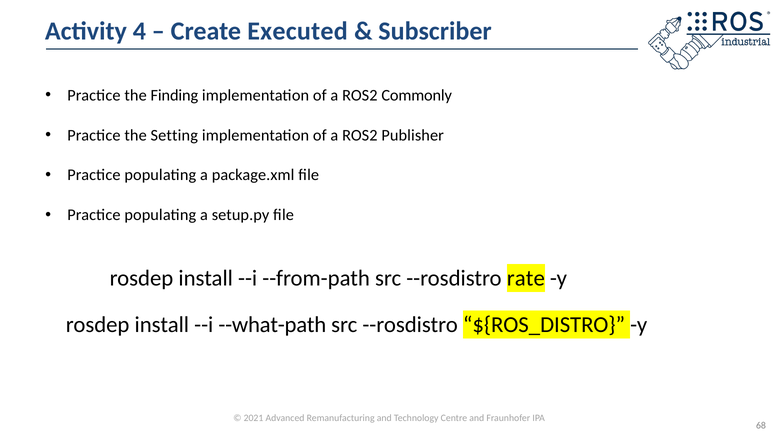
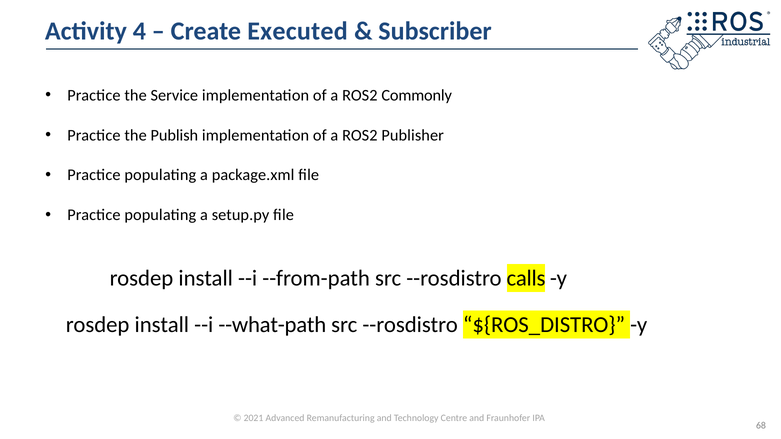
Finding: Finding -> Service (174, 95)
Setting: Setting -> Publish (174, 135)
rate: rate -> calls (526, 278)
